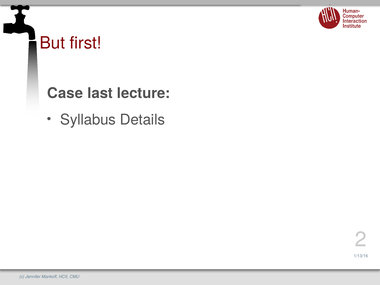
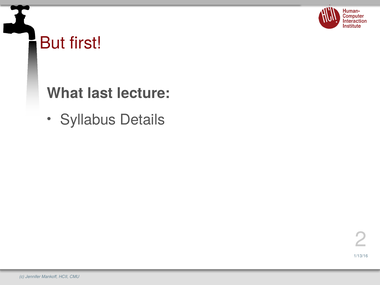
Case: Case -> What (65, 93)
